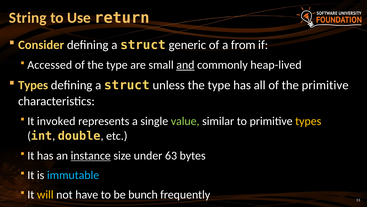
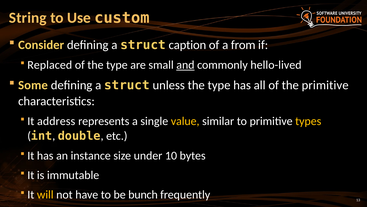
return: return -> custom (122, 18)
generic: generic -> caption (187, 45)
Accessed: Accessed -> Replaced (50, 65)
heap-lived: heap-lived -> hello-lived (276, 65)
Types: Types -> Some (33, 85)
invoked: invoked -> address (56, 121)
value colour: light green -> yellow (185, 121)
instance underline: present -> none (91, 155)
63: 63 -> 10 (171, 155)
immutable colour: light blue -> white (73, 175)
